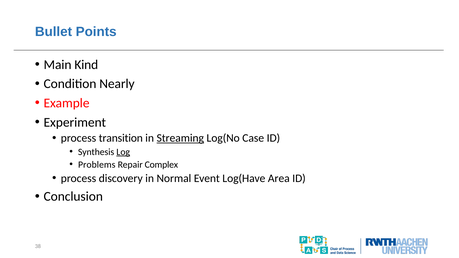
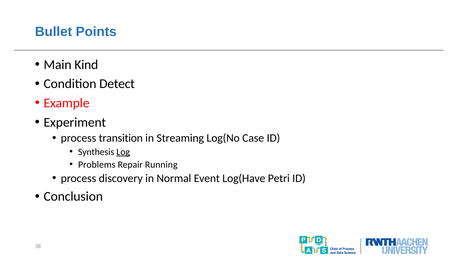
Nearly: Nearly -> Detect (117, 84)
Streaming underline: present -> none (180, 138)
Complex: Complex -> Running (161, 165)
Area: Area -> Petri (279, 178)
